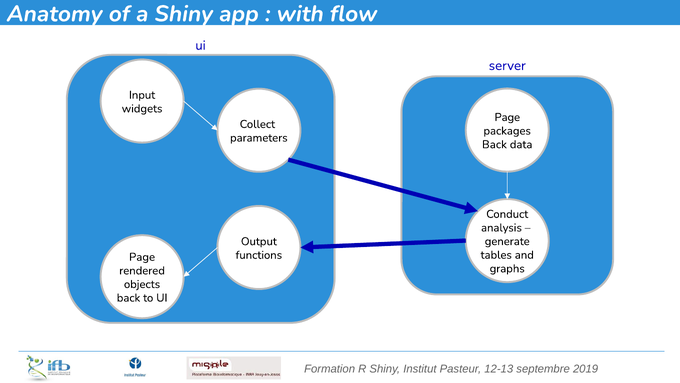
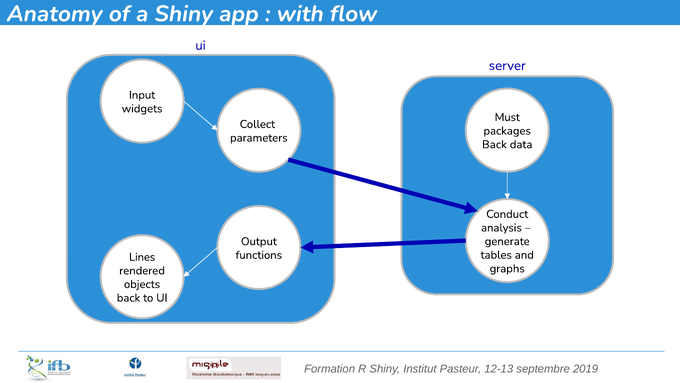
Page: Page -> Must (507, 117)
Page: Page -> Lines (142, 257)
